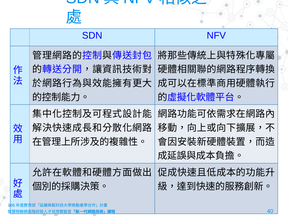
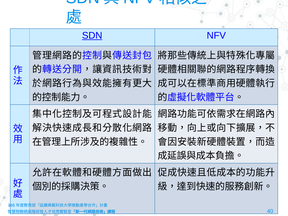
SDN underline: none -> present (92, 36)
